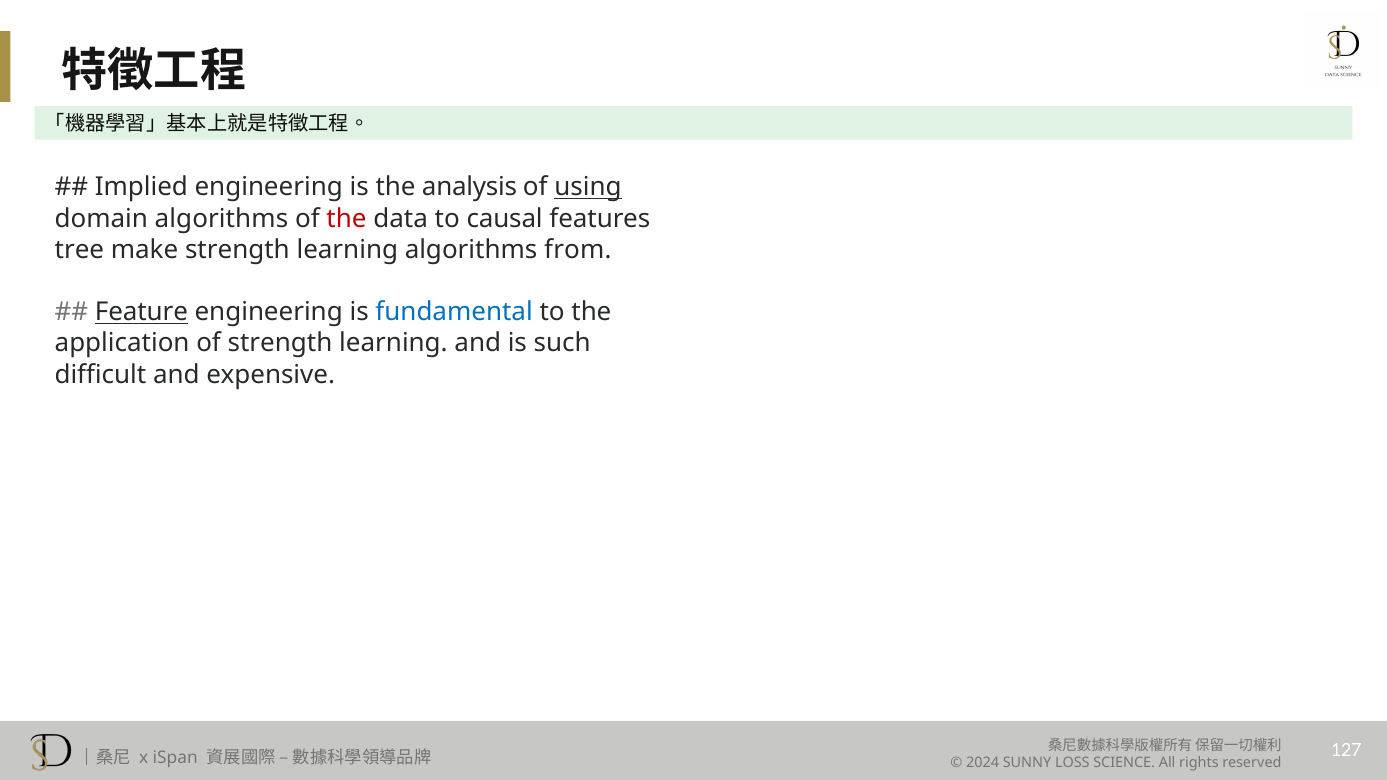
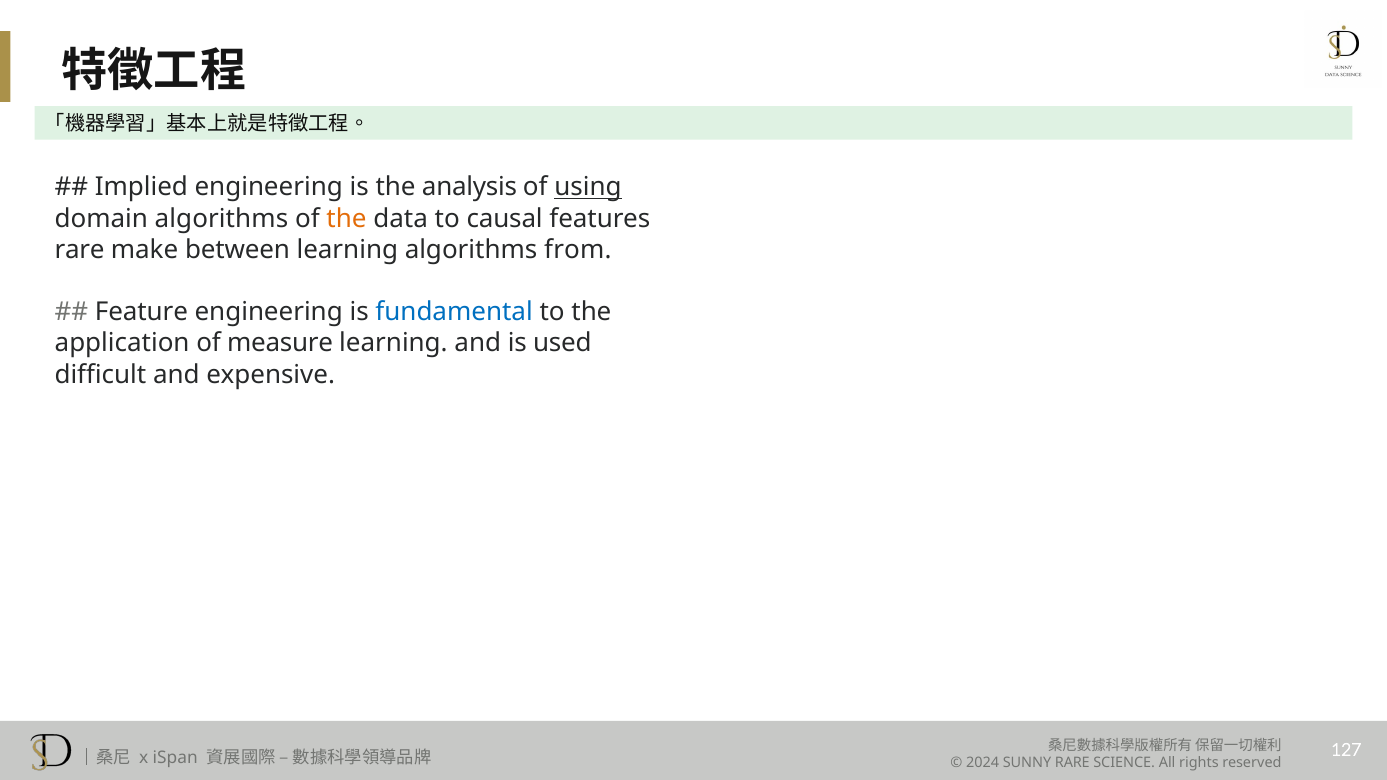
the colour: red -> orange (346, 219)
tree: tree -> rare (80, 250)
make strength: strength -> between (237, 250)
Feature underline: present -> none (141, 312)
of strength: strength -> measure (280, 343)
such: such -> used (562, 343)
LOSS: LOSS -> RARE (1072, 763)
